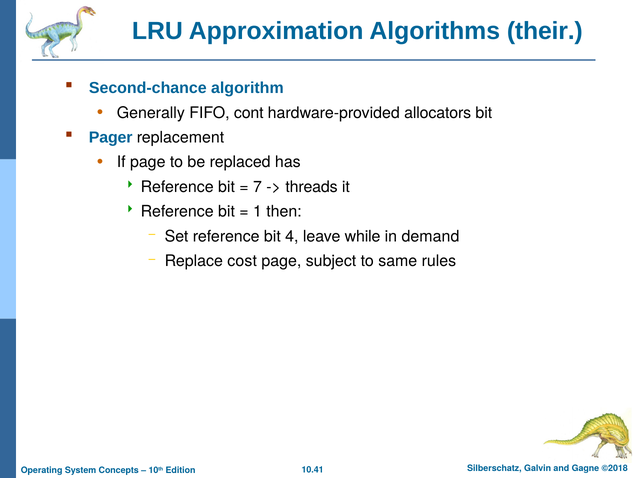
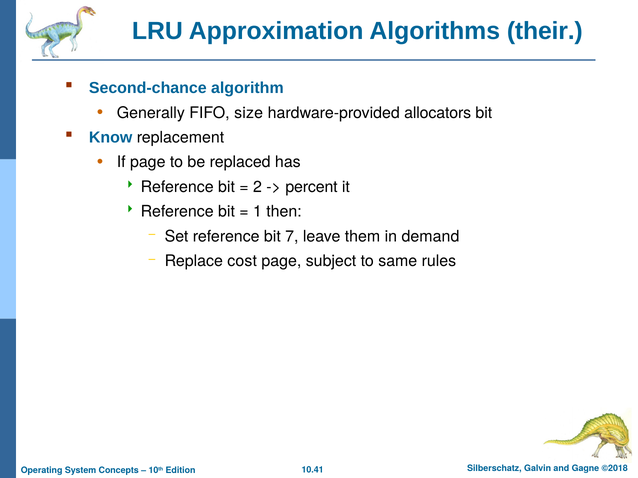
cont: cont -> size (249, 113)
Pager: Pager -> Know (111, 138)
7: 7 -> 2 (257, 187)
threads: threads -> percent (312, 187)
4: 4 -> 7 (292, 237)
while: while -> them (363, 237)
